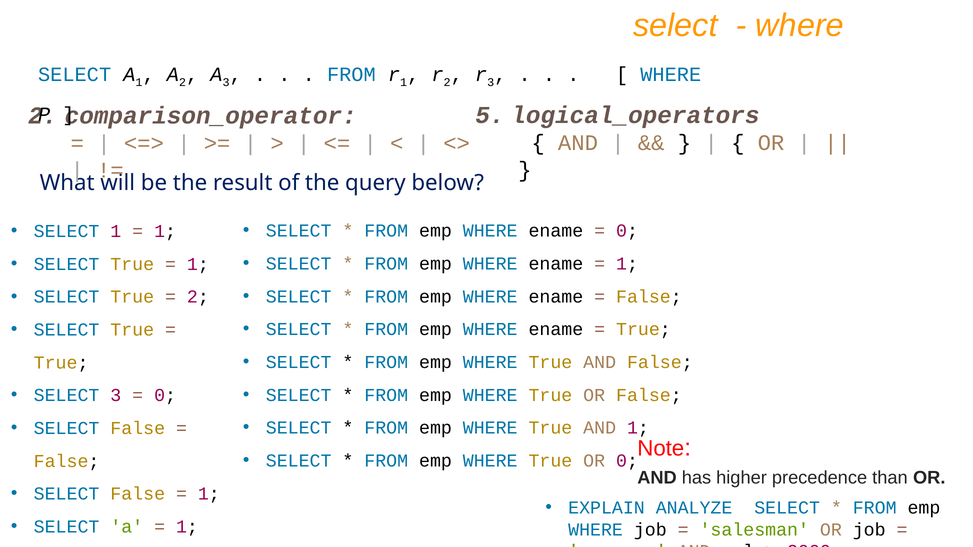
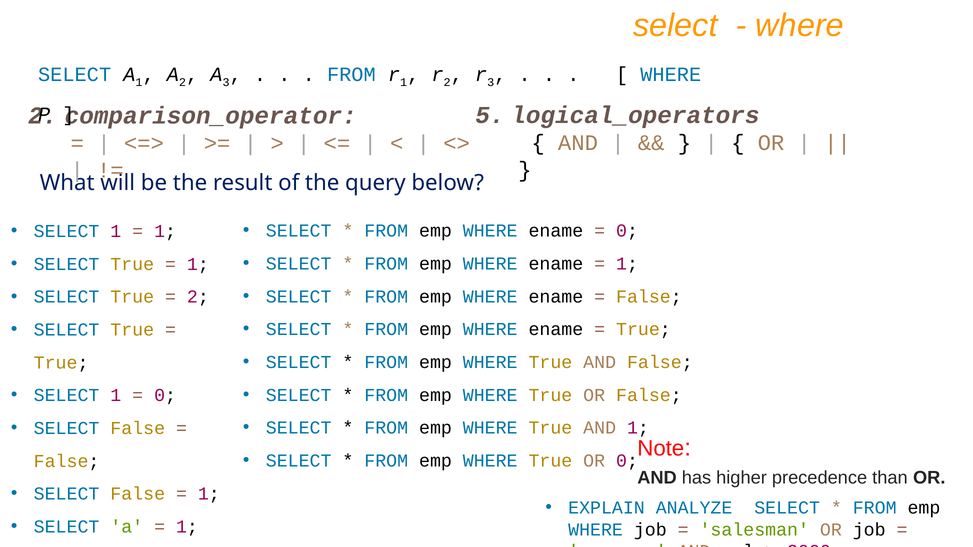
3: 3 -> 1 (116, 396)
